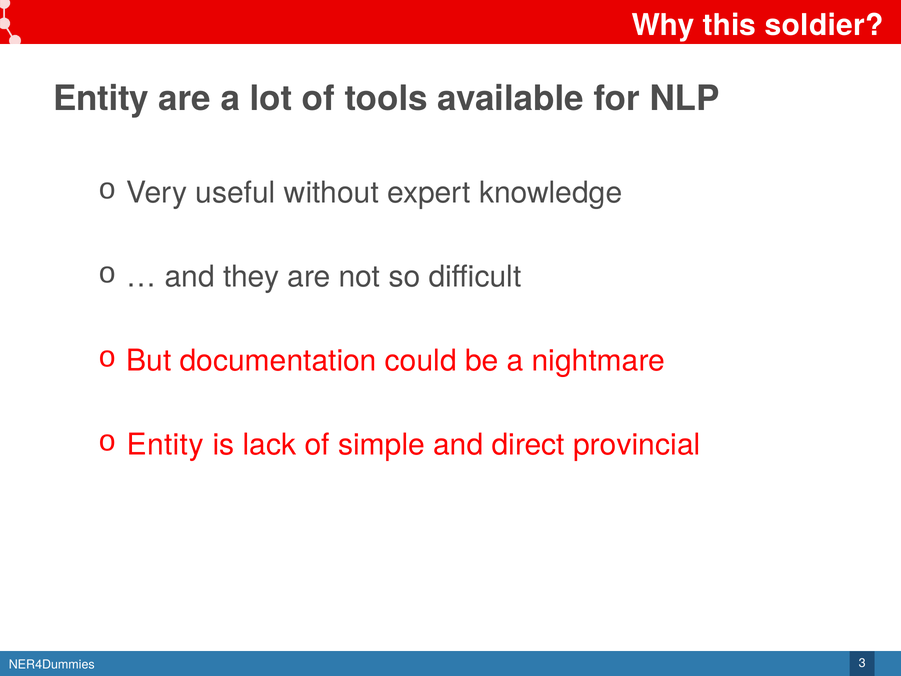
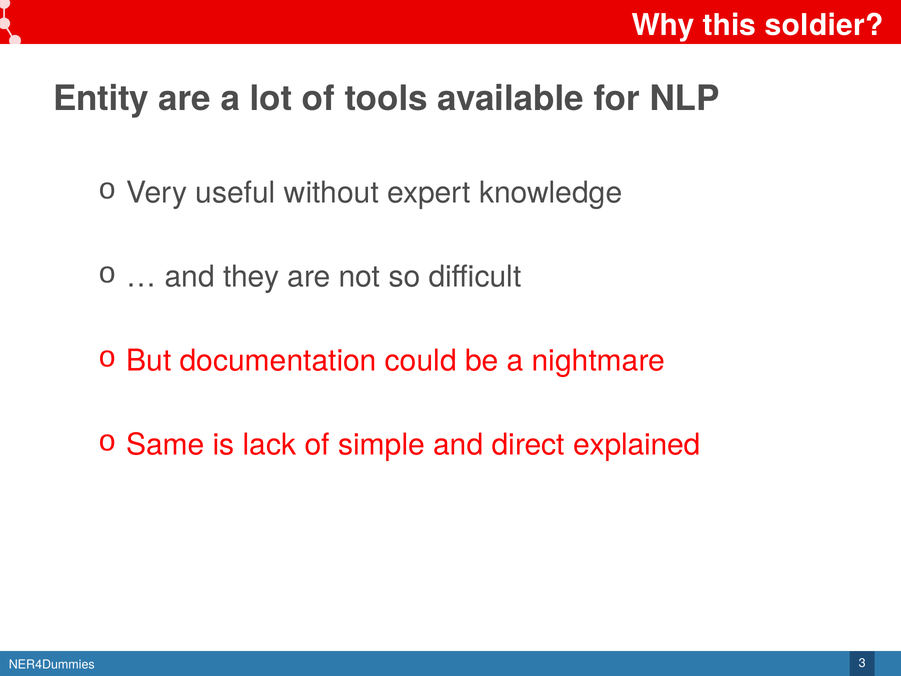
Entity: Entity -> Same (165, 445)
provincial: provincial -> explained (637, 445)
